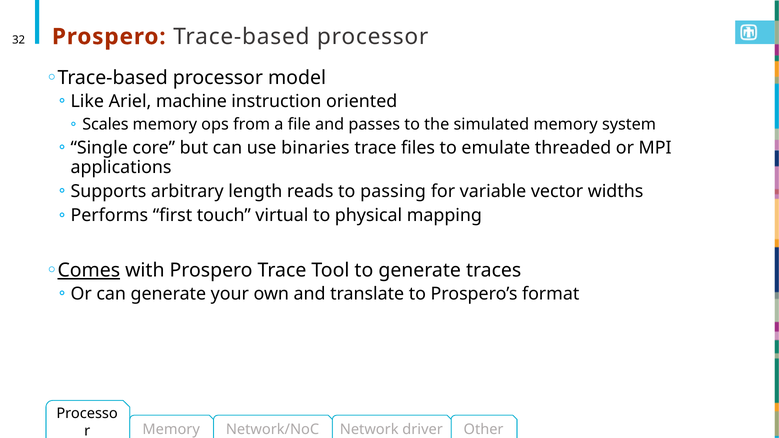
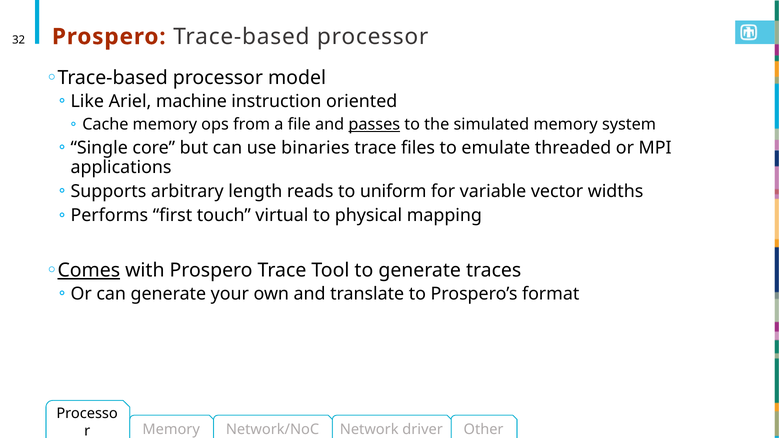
Scales: Scales -> Cache (105, 125)
passes underline: none -> present (374, 125)
passing: passing -> uniform (393, 191)
